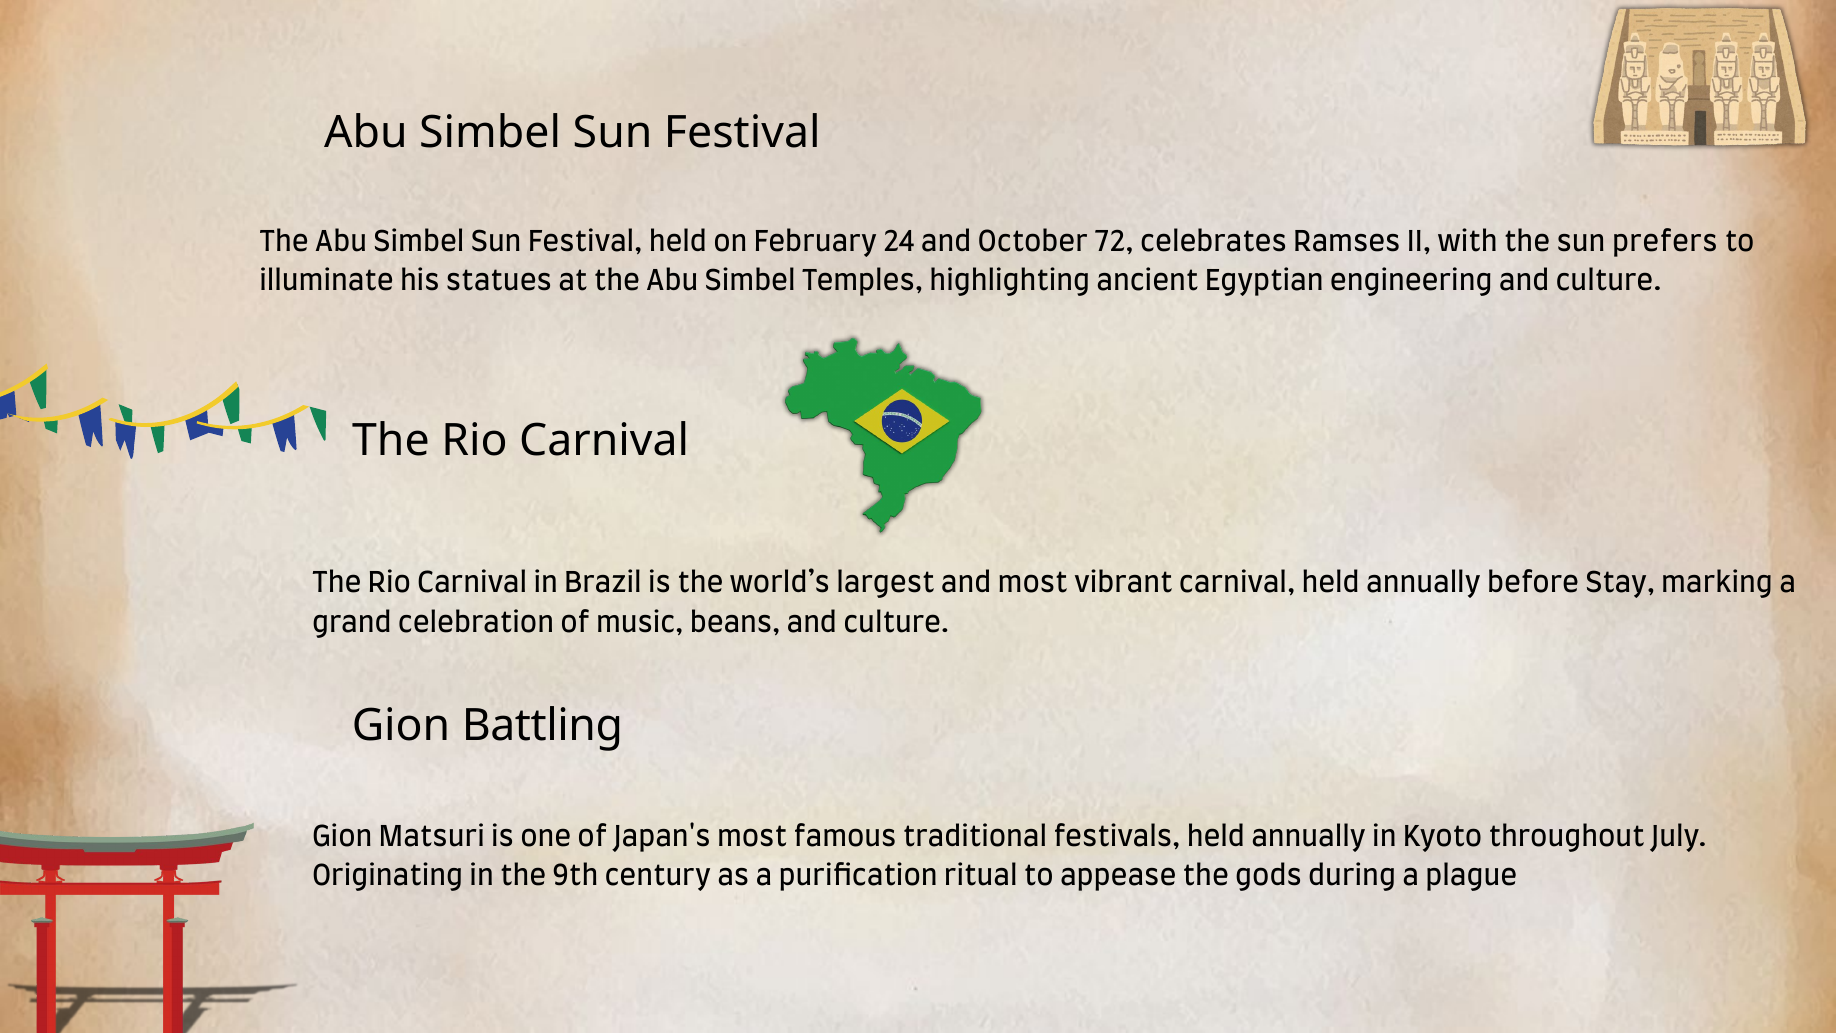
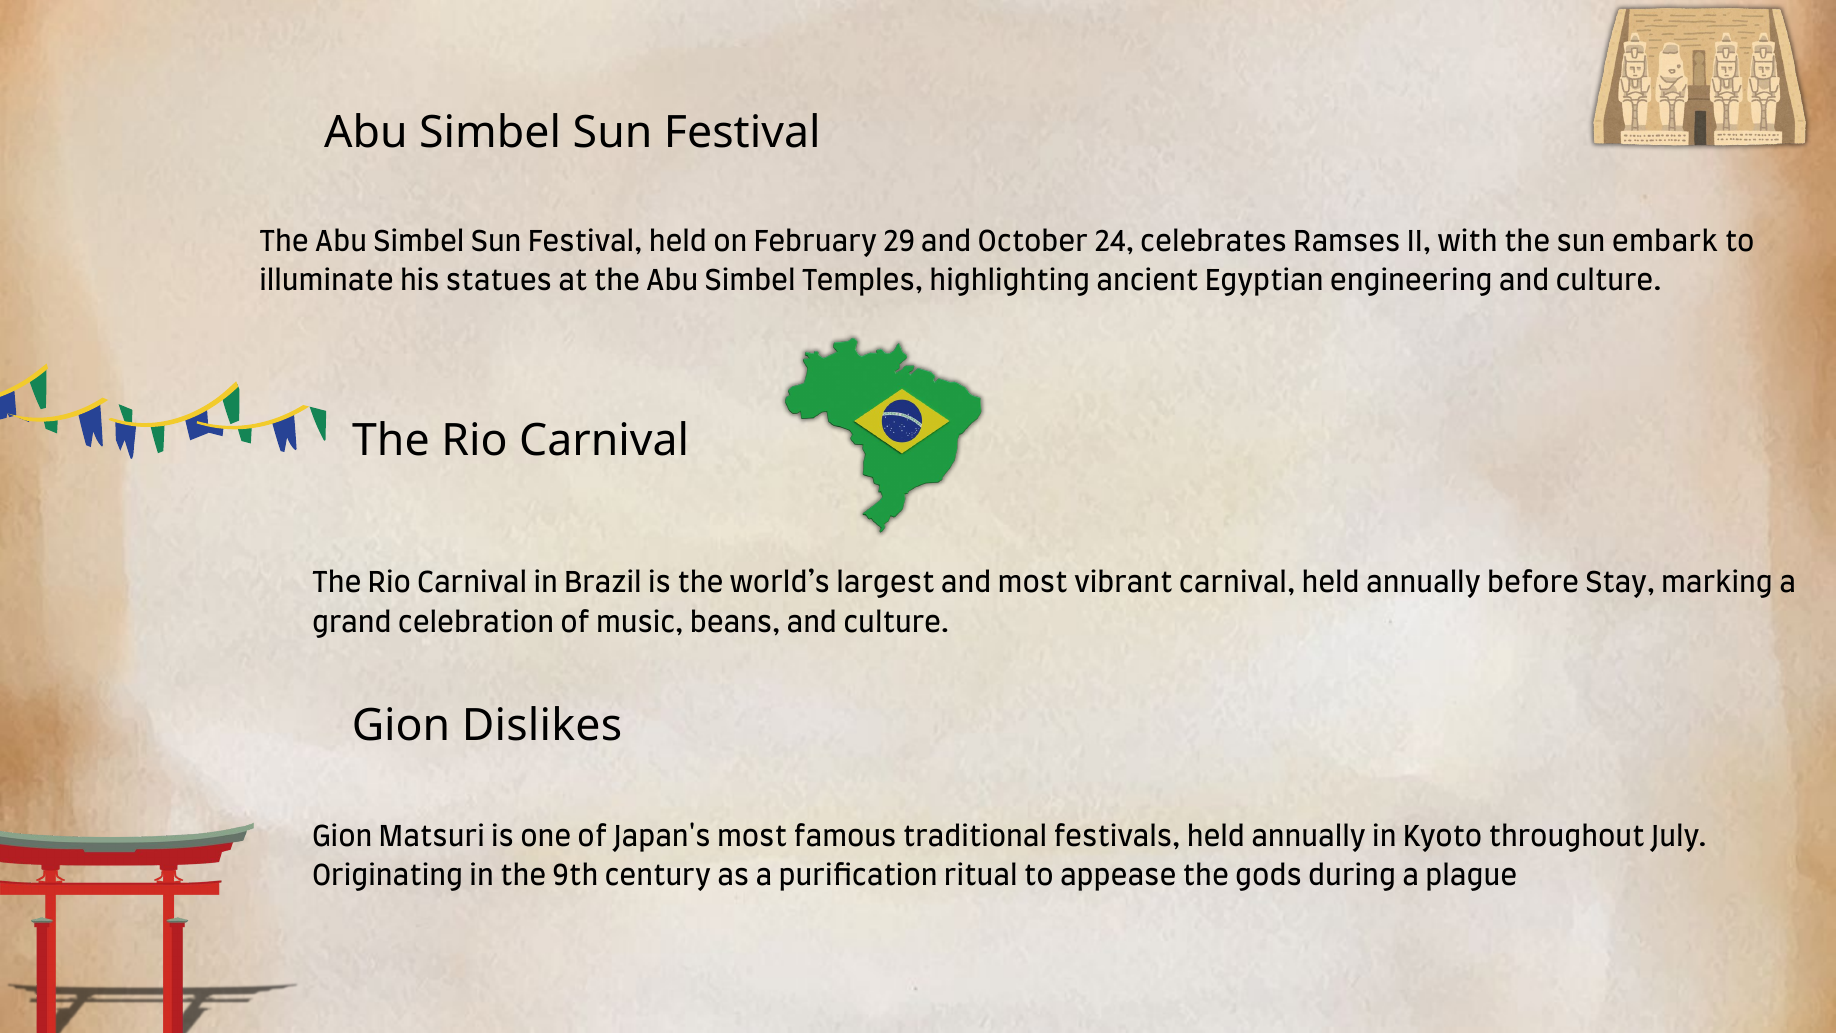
24: 24 -> 29 (899, 242)
72: 72 -> 24 (1114, 242)
prefers: prefers -> embark (1665, 242)
Battling: Battling -> Dislikes (542, 726)
